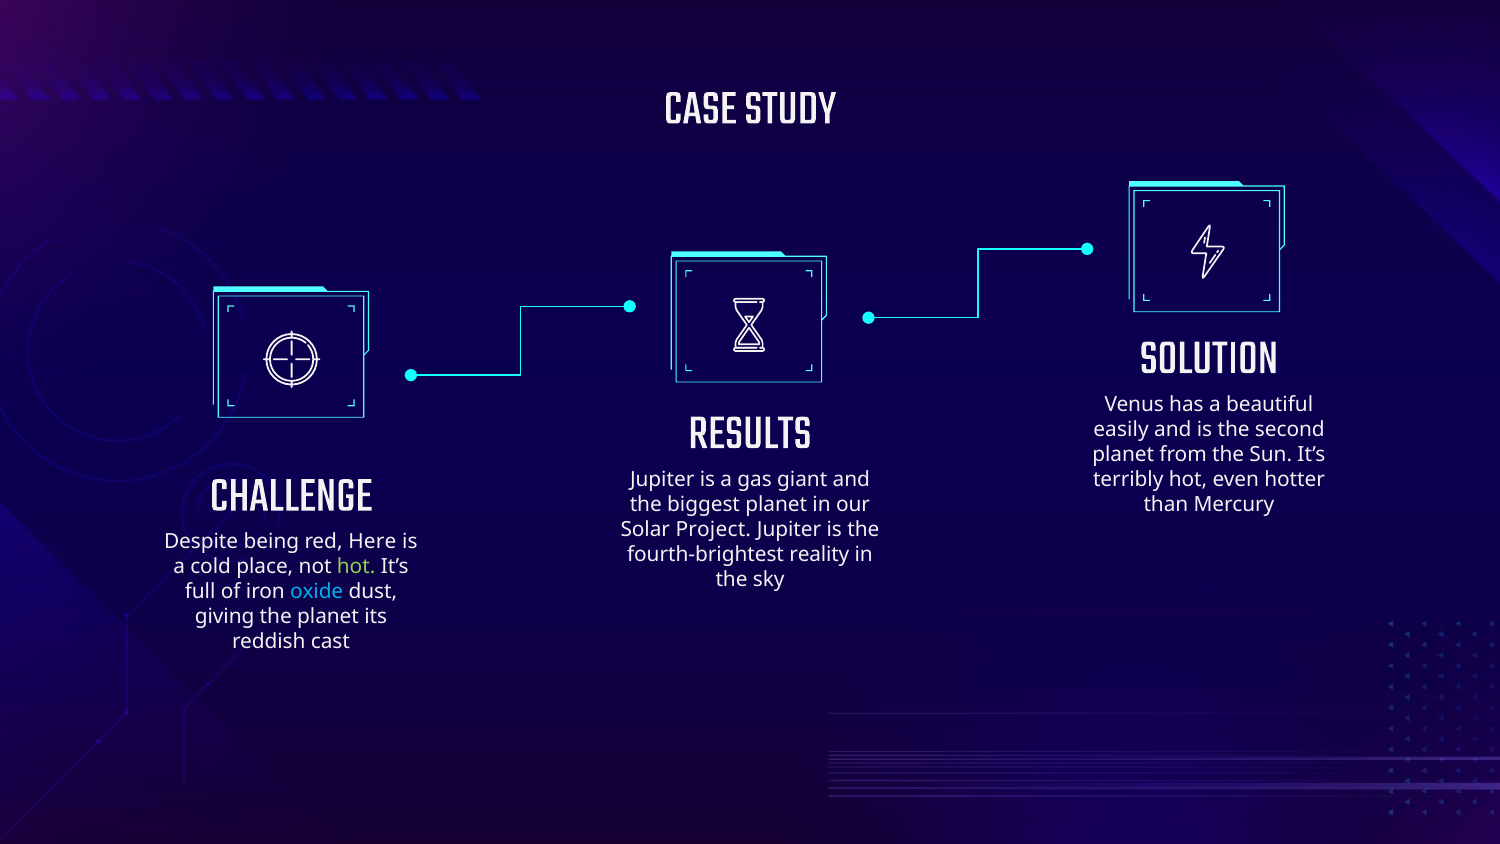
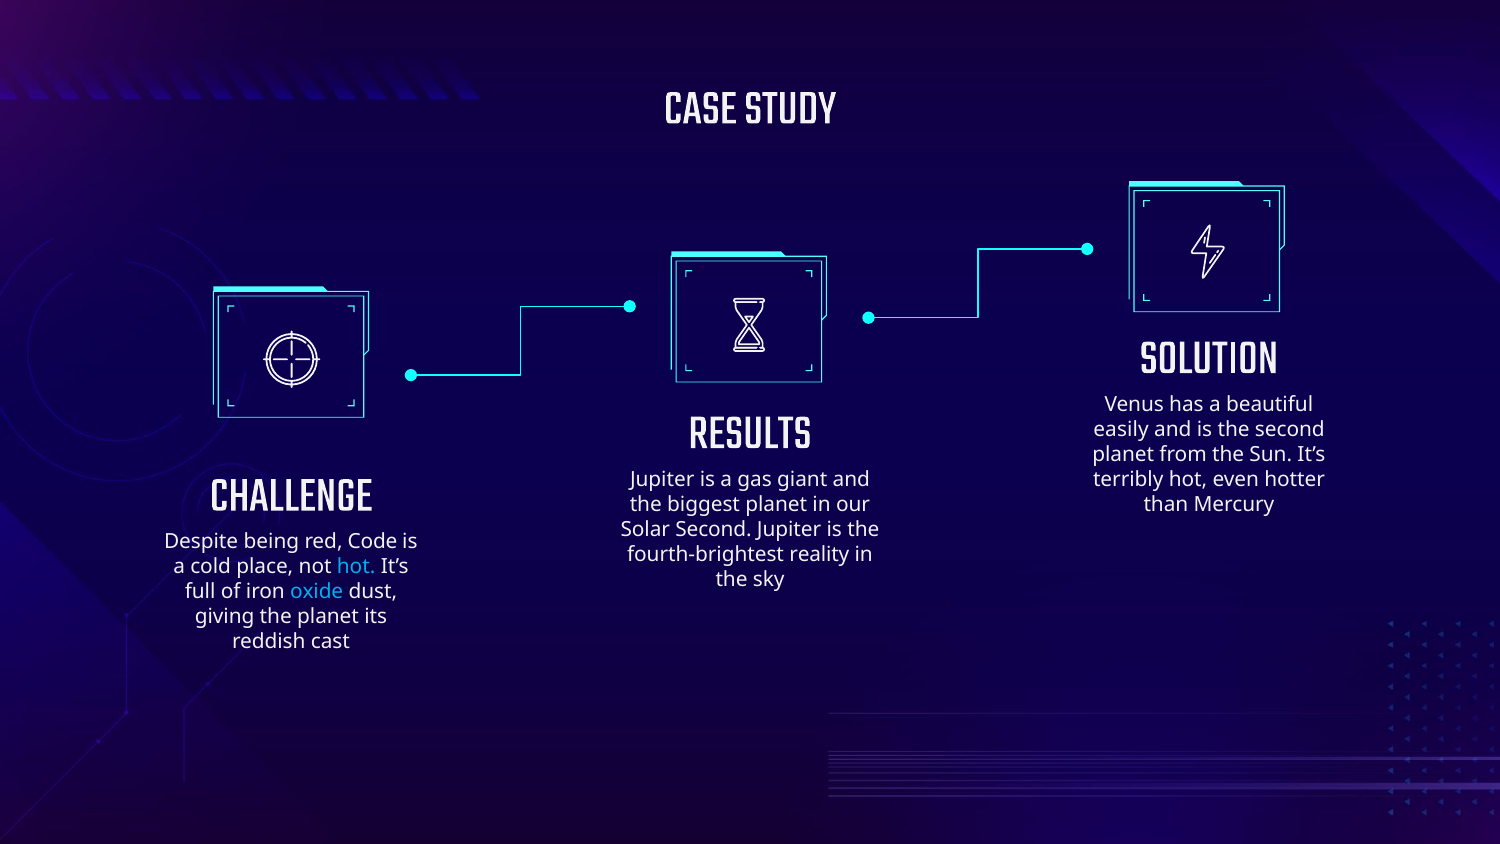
Solar Project: Project -> Second (713, 529)
Here: Here -> Code (373, 542)
hot colour: light green -> light blue (356, 567)
